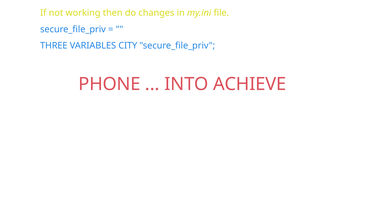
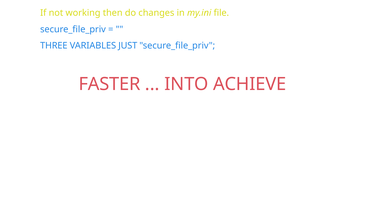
CITY: CITY -> JUST (128, 46)
PHONE: PHONE -> FASTER (110, 84)
